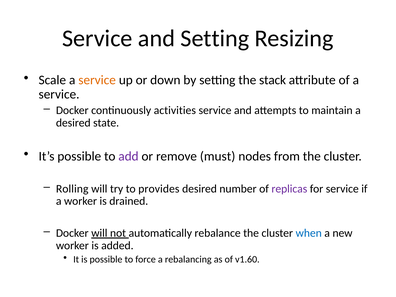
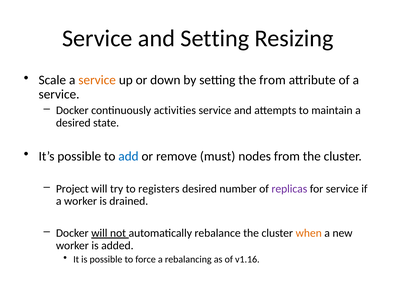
the stack: stack -> from (272, 80)
add colour: purple -> blue (128, 156)
Rolling: Rolling -> Project (72, 189)
provides: provides -> registers (159, 189)
when colour: blue -> orange (309, 233)
v1.60: v1.60 -> v1.16 (247, 259)
